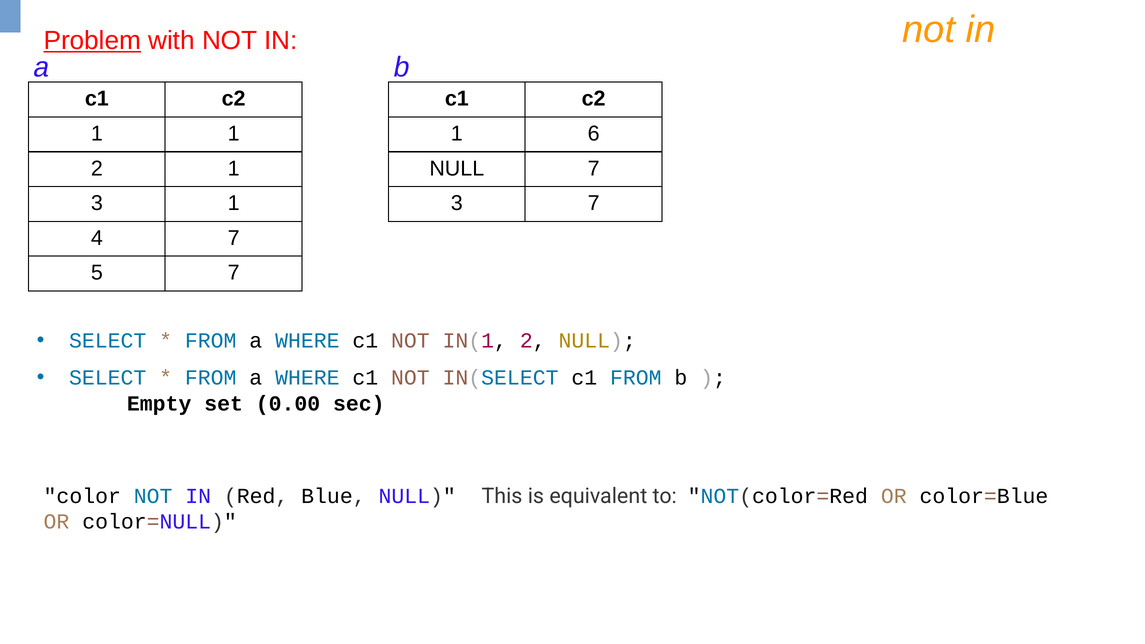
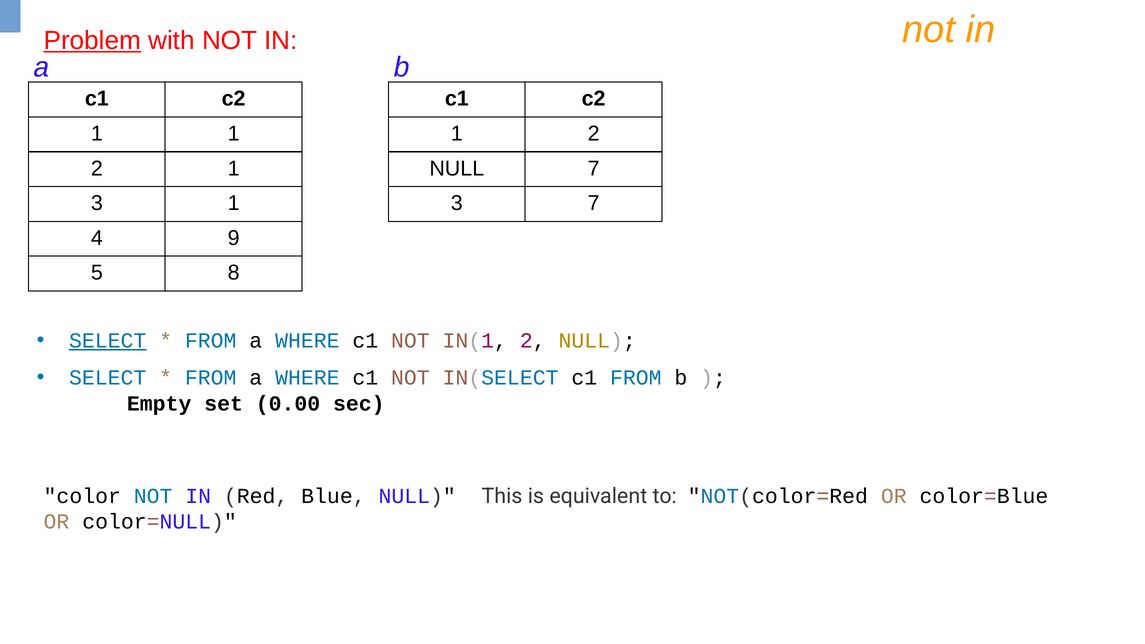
6: 6 -> 2 (594, 134)
4 7: 7 -> 9 (234, 238)
5 7: 7 -> 8 (234, 273)
SELECT underline: none -> present (108, 341)
